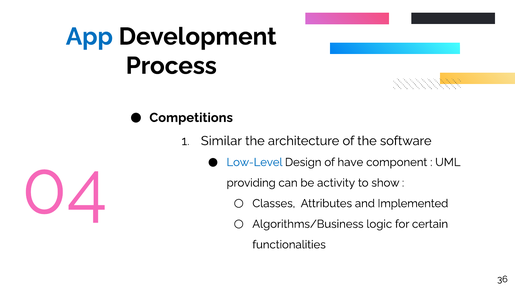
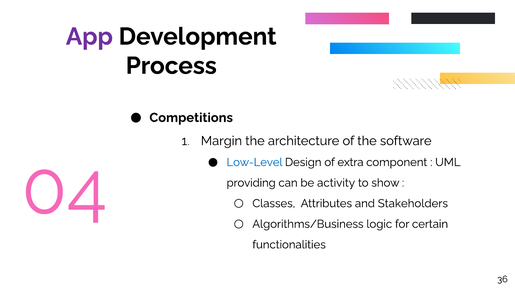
App colour: blue -> purple (89, 37)
Similar: Similar -> Margin (221, 141)
have: have -> extra (350, 162)
Implemented: Implemented -> Stakeholders (413, 203)
